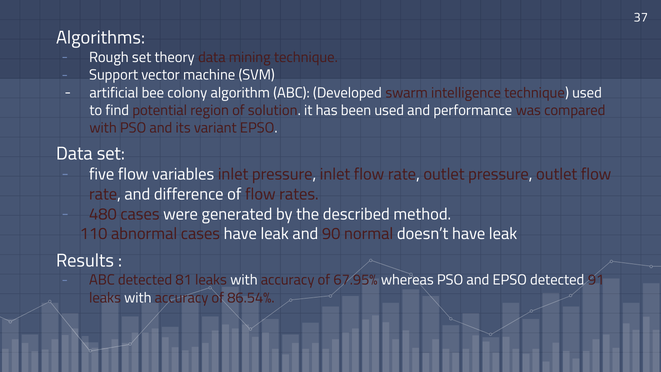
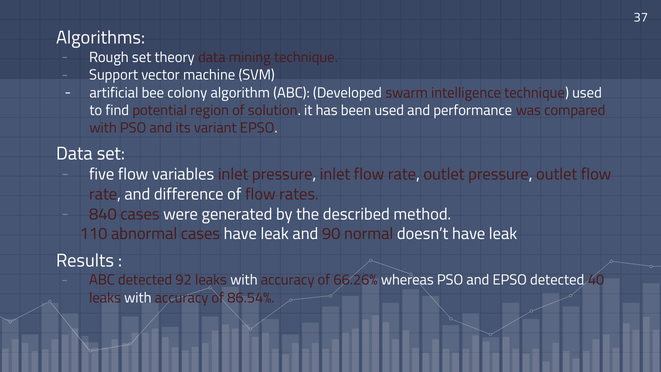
480: 480 -> 840 (103, 214)
81: 81 -> 92 (184, 280)
67.95%: 67.95% -> 66.26% (355, 280)
91: 91 -> 40 (596, 280)
